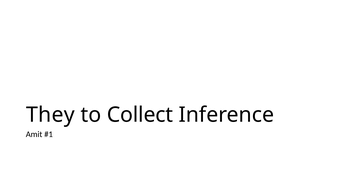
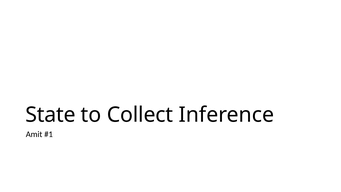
They: They -> State (51, 115)
